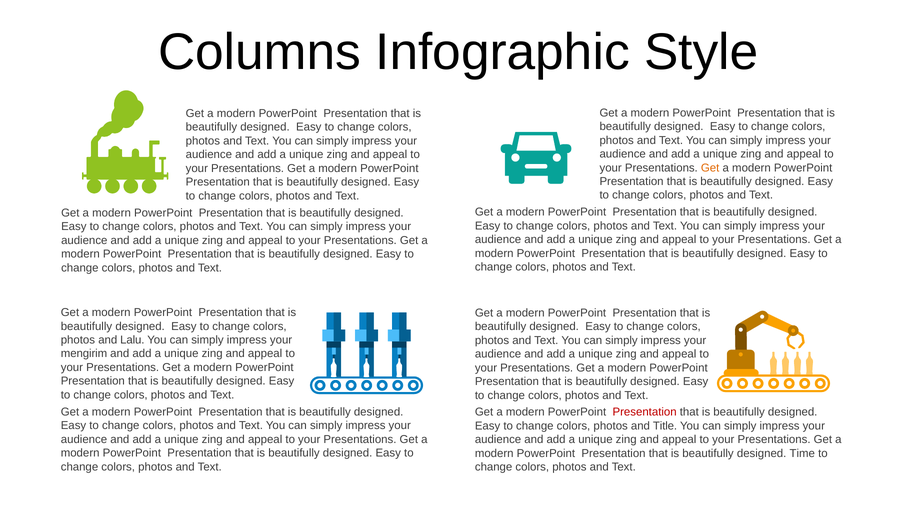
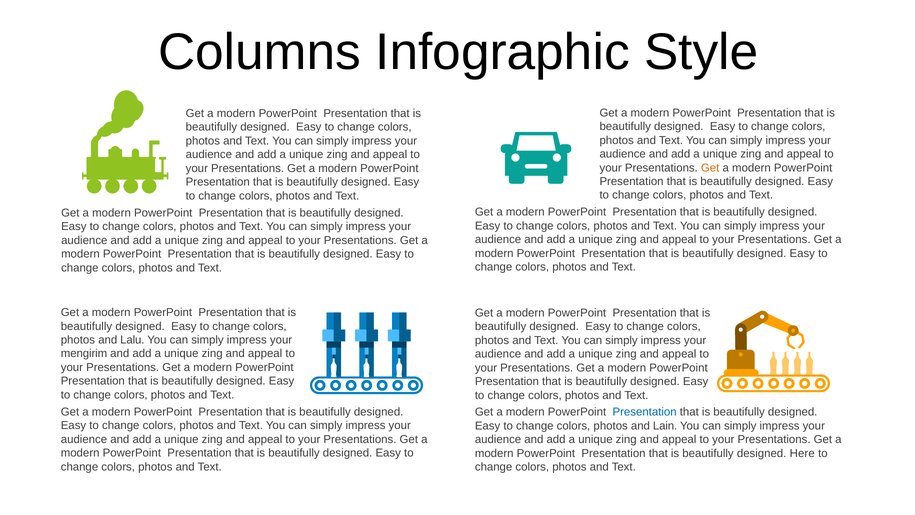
Presentation colour: red -> blue (645, 412)
Title: Title -> Lain (665, 426)
Time: Time -> Here (802, 453)
